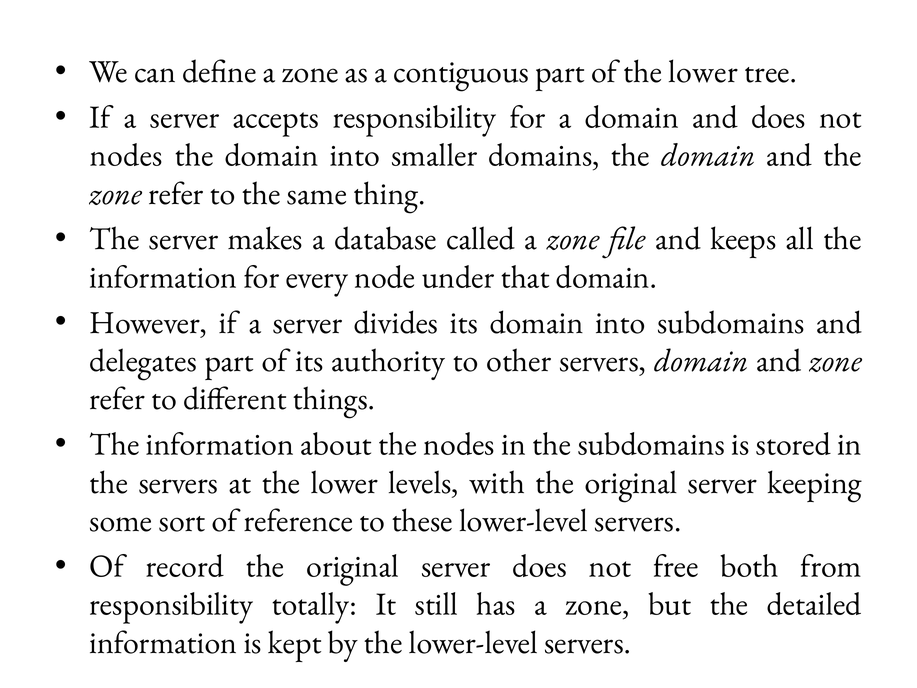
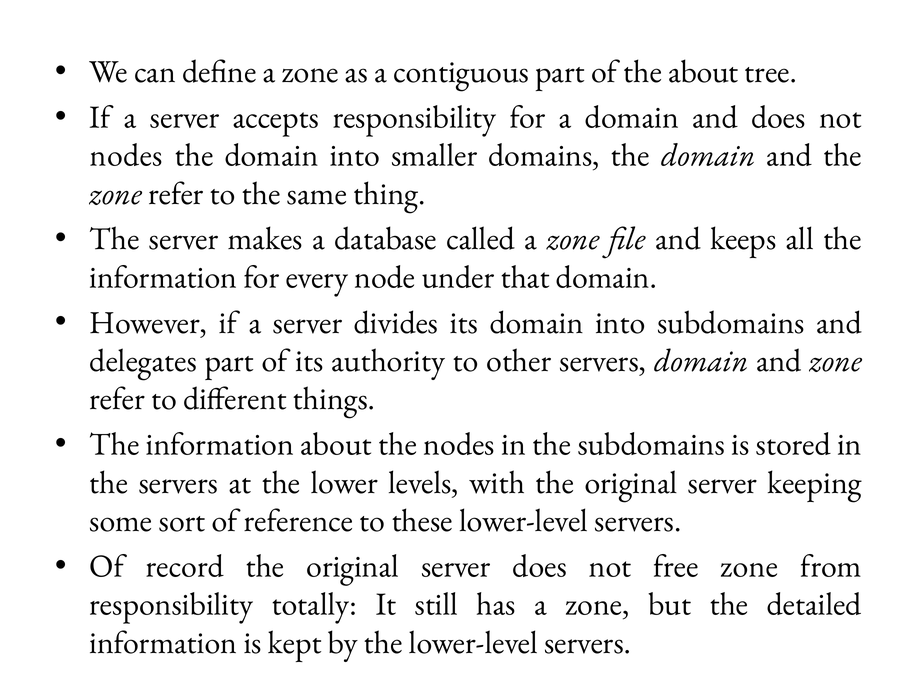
of the lower: lower -> about (703, 72)
free both: both -> zone (749, 566)
